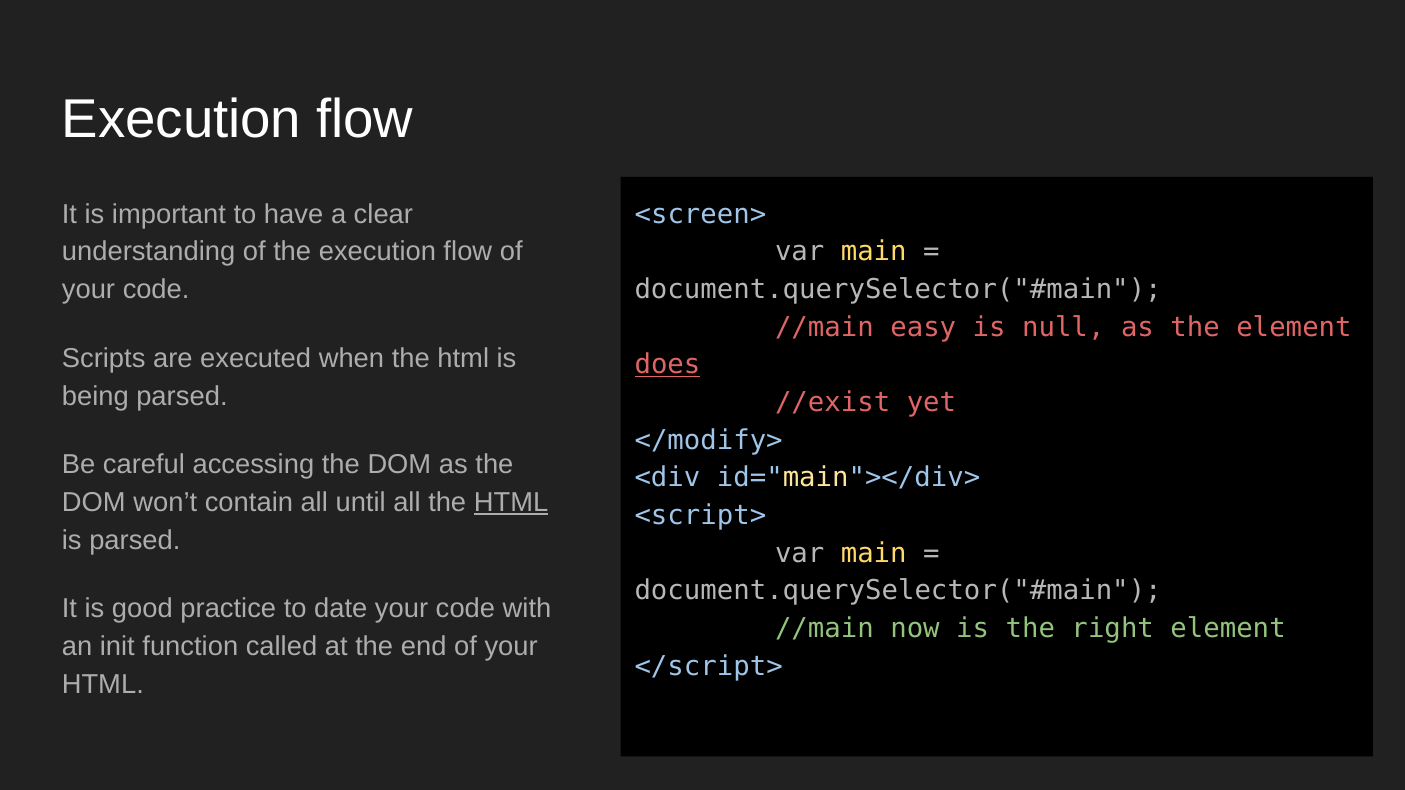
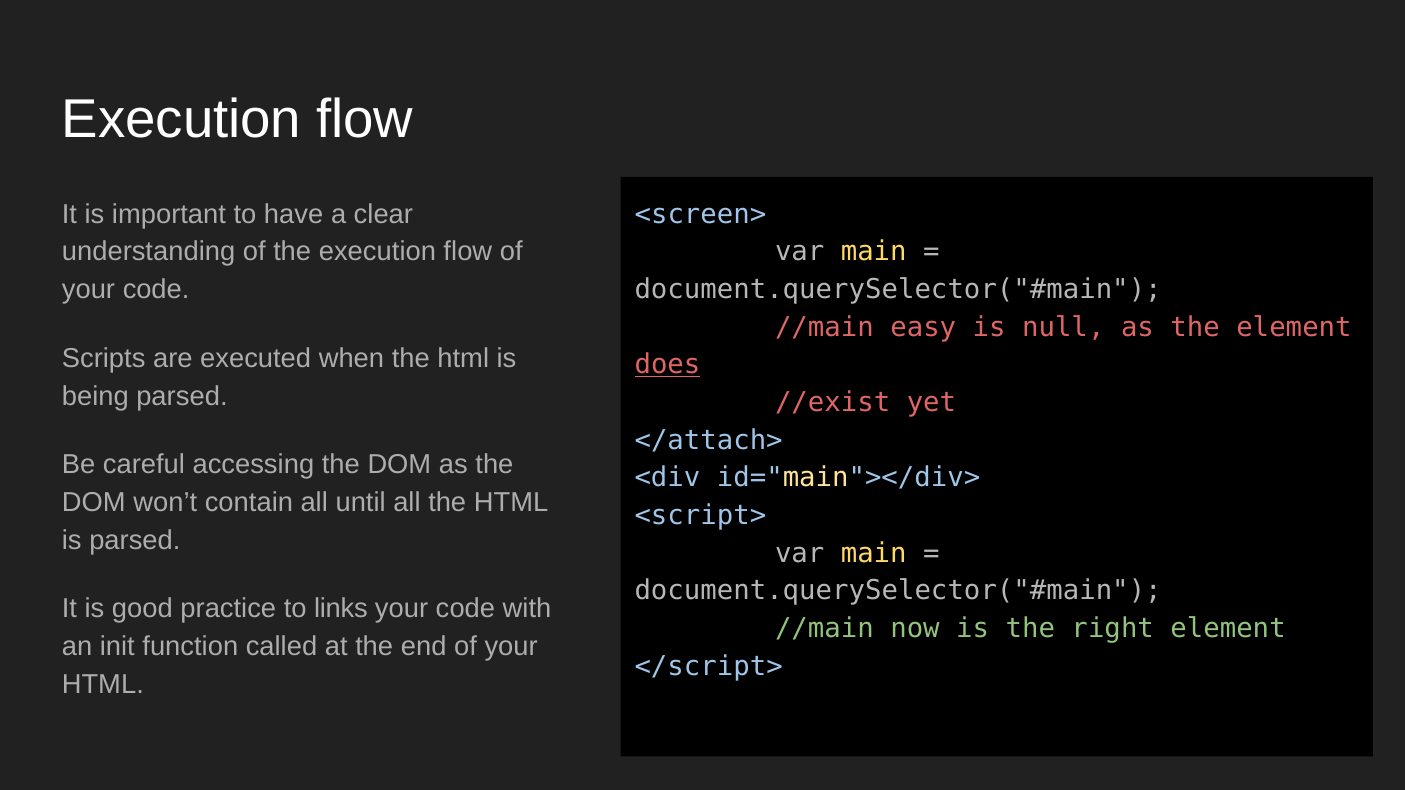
</modify>: </modify> -> </attach> (709, 440)
HTML underline: present -> none (511, 503)
date: date -> links (341, 609)
